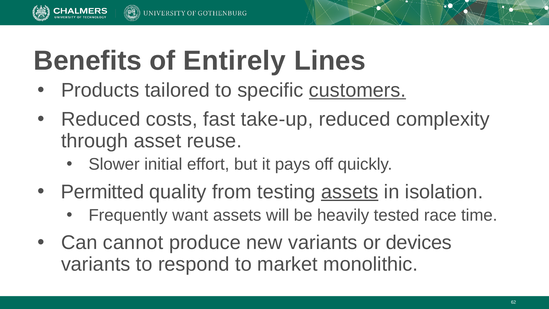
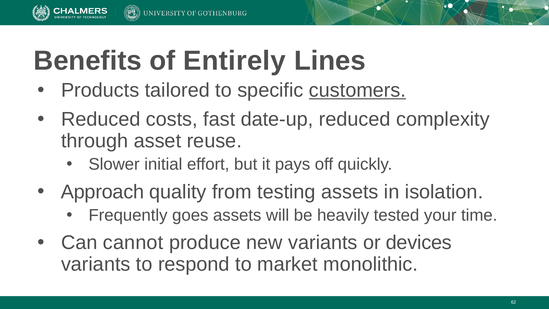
take-up: take-up -> date-up (277, 119)
Permitted: Permitted -> Approach (102, 192)
assets underline: present -> none (350, 192)
want: want -> goes (190, 215)
race: race -> your (440, 215)
